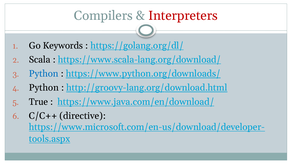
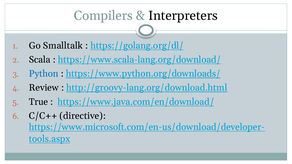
Interpreters colour: red -> black (183, 16)
Keywords: Keywords -> Smalltalk (63, 46)
Python: Python -> Review (44, 88)
